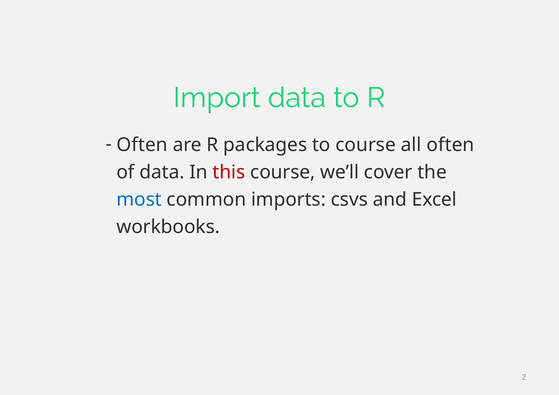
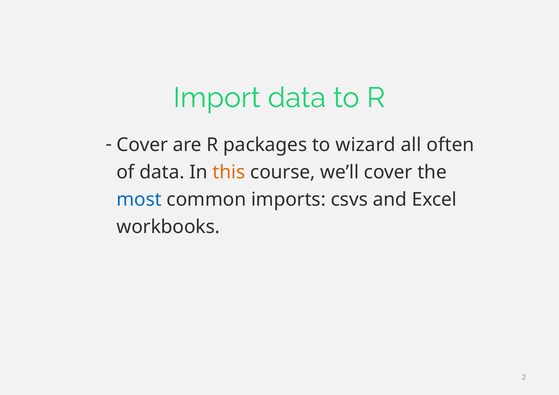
Often: Often -> Cover (142, 145)
to course: course -> wizard (366, 145)
this colour: red -> orange (229, 172)
